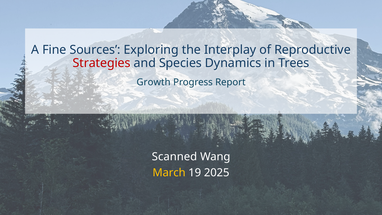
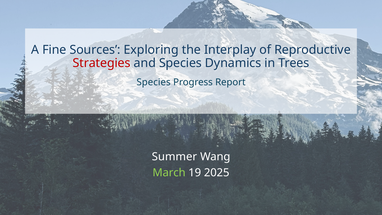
Growth: Growth -> Species (154, 82)
Scanned: Scanned -> Summer (174, 157)
March colour: yellow -> light green (169, 173)
